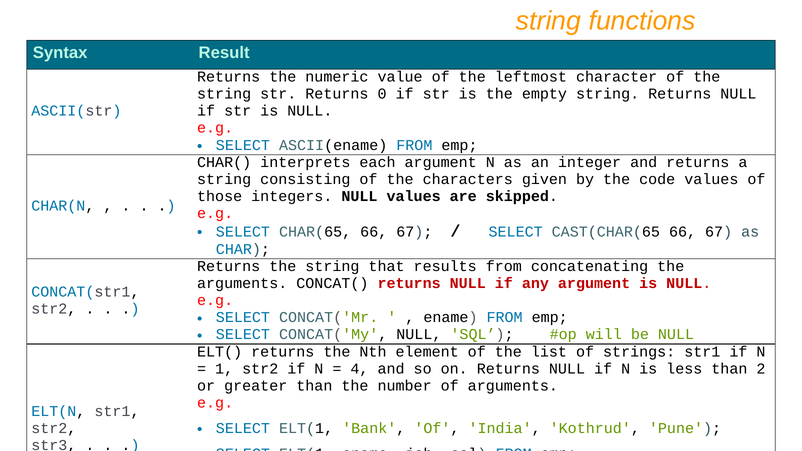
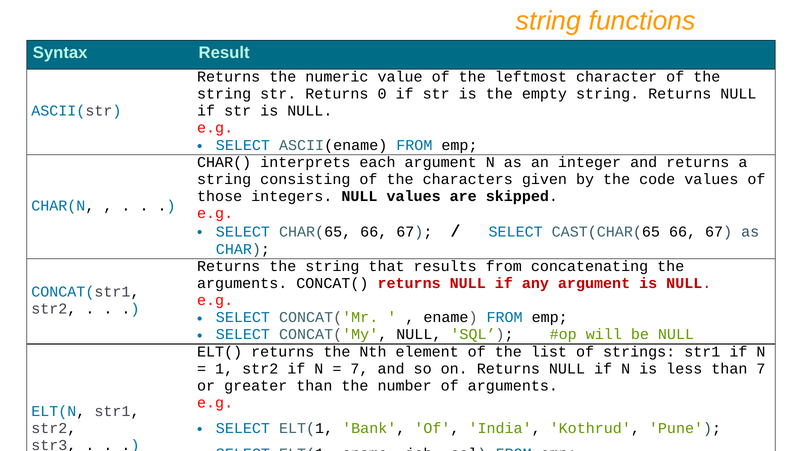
4: 4 -> 7 (359, 369)
than 2: 2 -> 7 (761, 369)
